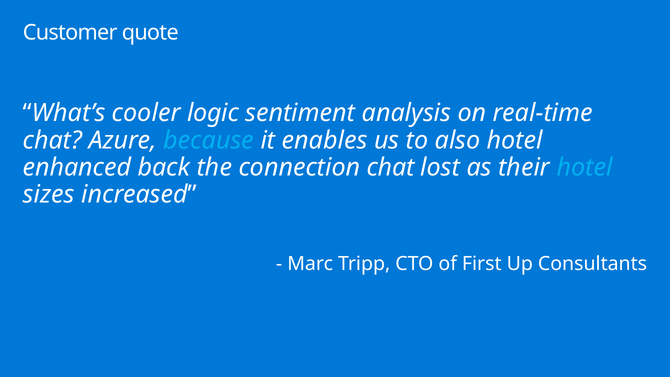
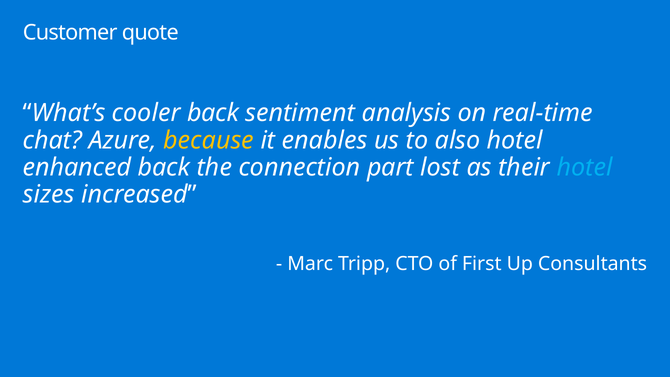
cooler logic: logic -> back (213, 113)
because colour: light blue -> yellow (209, 140)
connection chat: chat -> part (390, 167)
